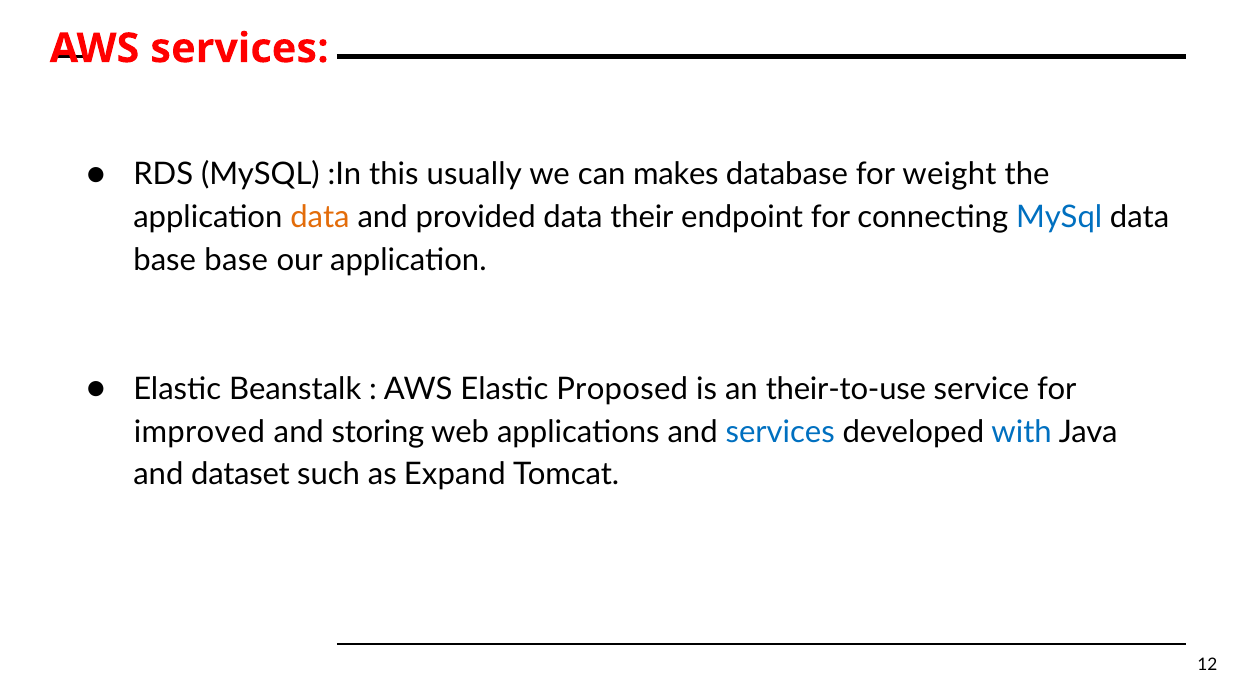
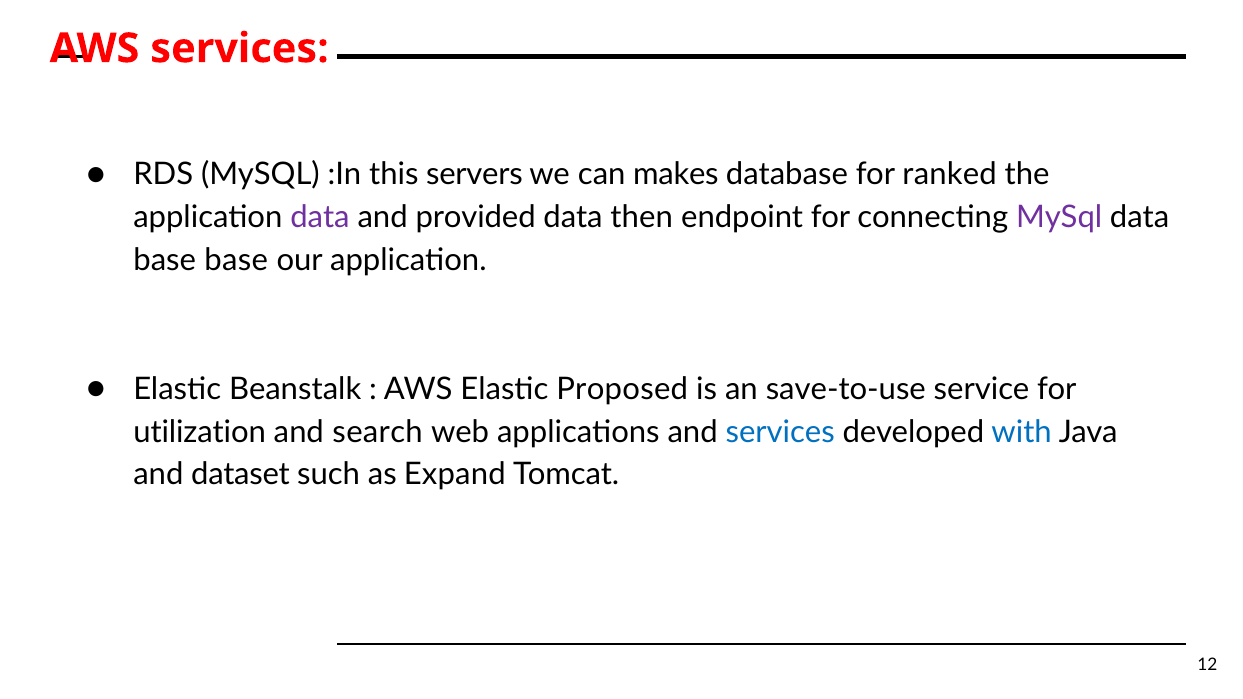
usually: usually -> servers (474, 175)
weight: weight -> ranked (950, 175)
data colour: orange -> purple (320, 218)
their: their -> then (642, 218)
MySql colour: blue -> purple (1059, 218)
their-to-use: their-to-use -> save-to-use (846, 389)
improved: improved -> utilization (200, 432)
storing: storing -> search (378, 432)
